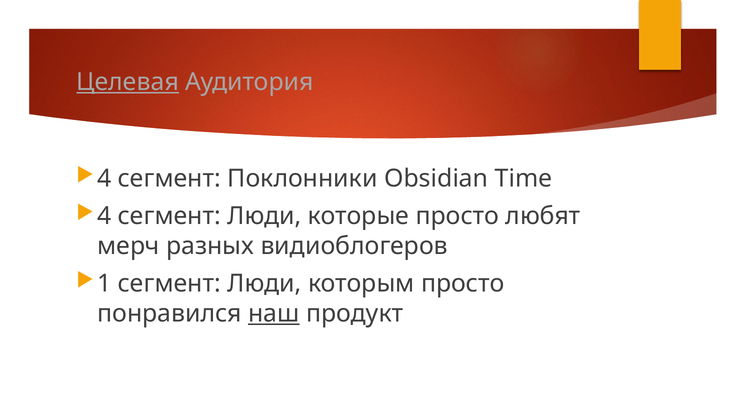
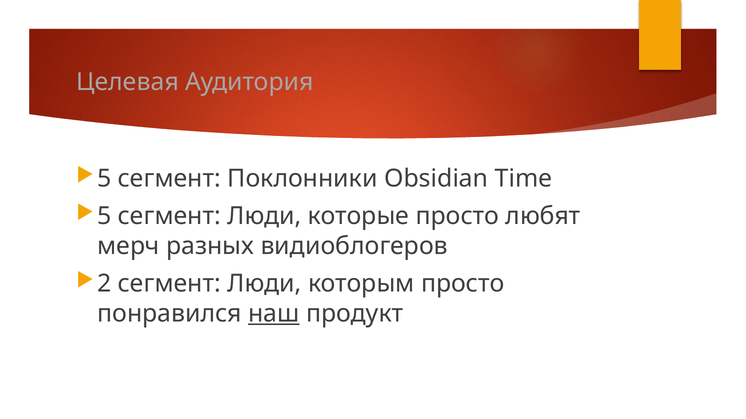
Целевая underline: present -> none (128, 82)
4: 4 -> 5 (104, 179)
4: 4 -> 5 (104, 216)
1: 1 -> 2 (104, 284)
